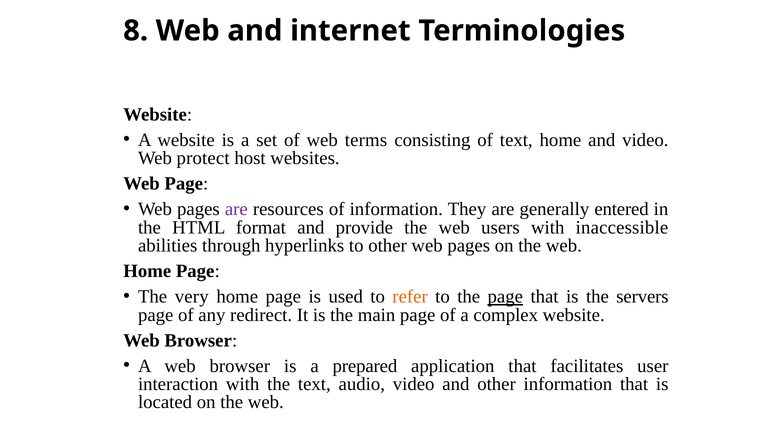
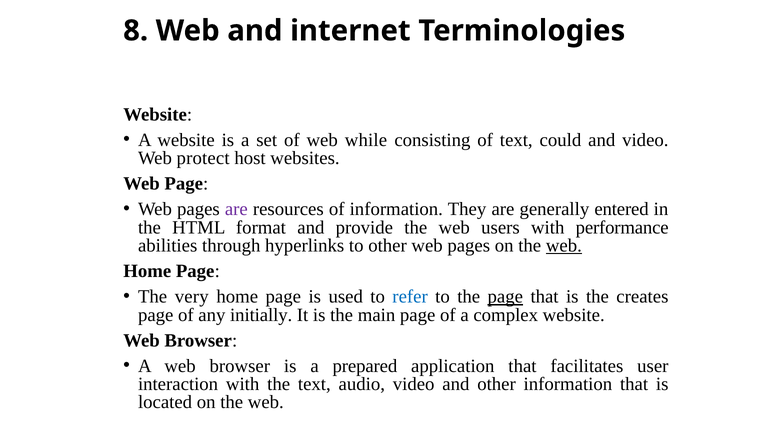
terms: terms -> while (366, 140)
text home: home -> could (560, 140)
inaccessible: inaccessible -> performance (622, 228)
web underline: none -> present (564, 246)
refer colour: orange -> blue (410, 297)
servers: servers -> creates (642, 297)
redirect: redirect -> initially (261, 315)
